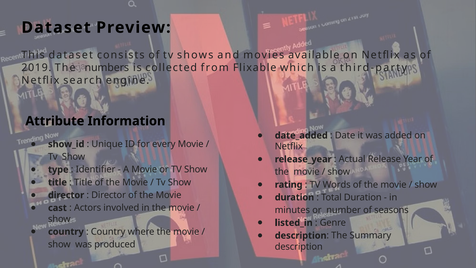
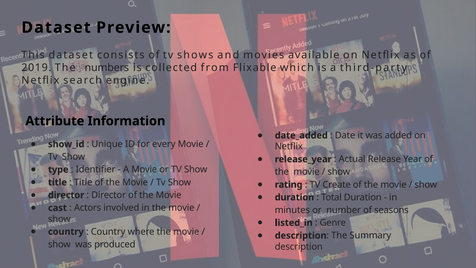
Words: Words -> Create (337, 184)
